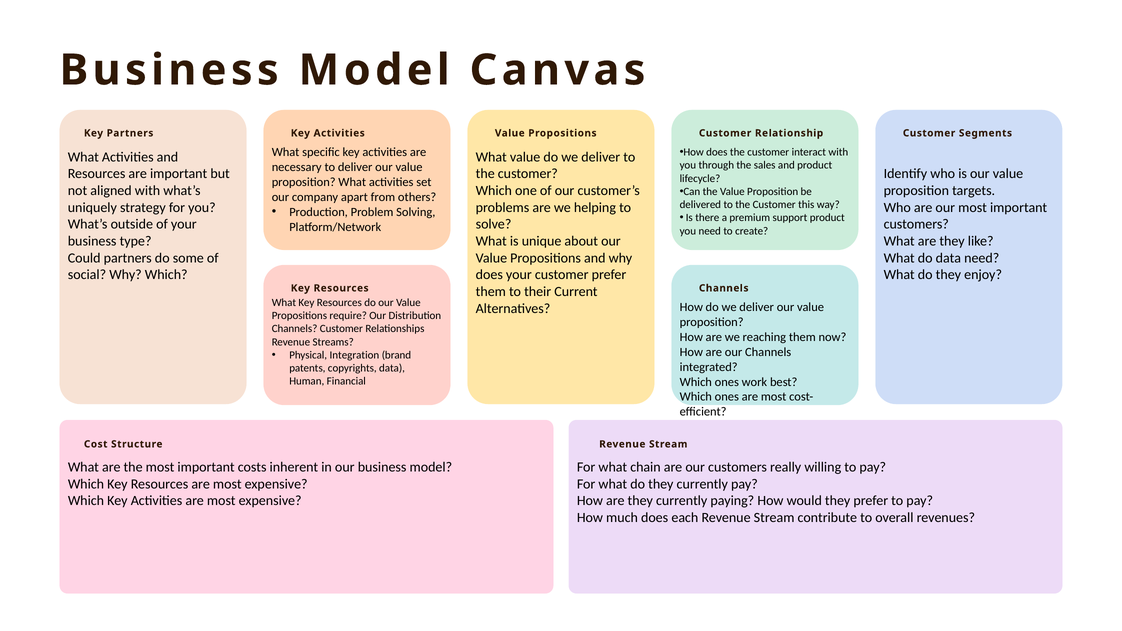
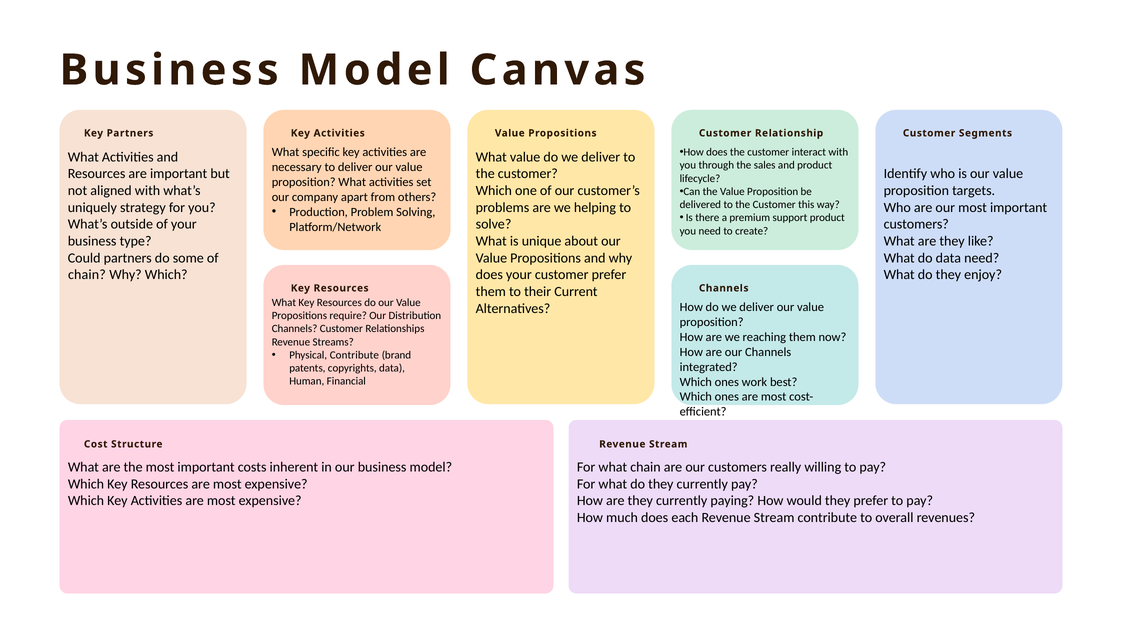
social: social -> chain (87, 275)
Physical Integration: Integration -> Contribute (354, 355)
